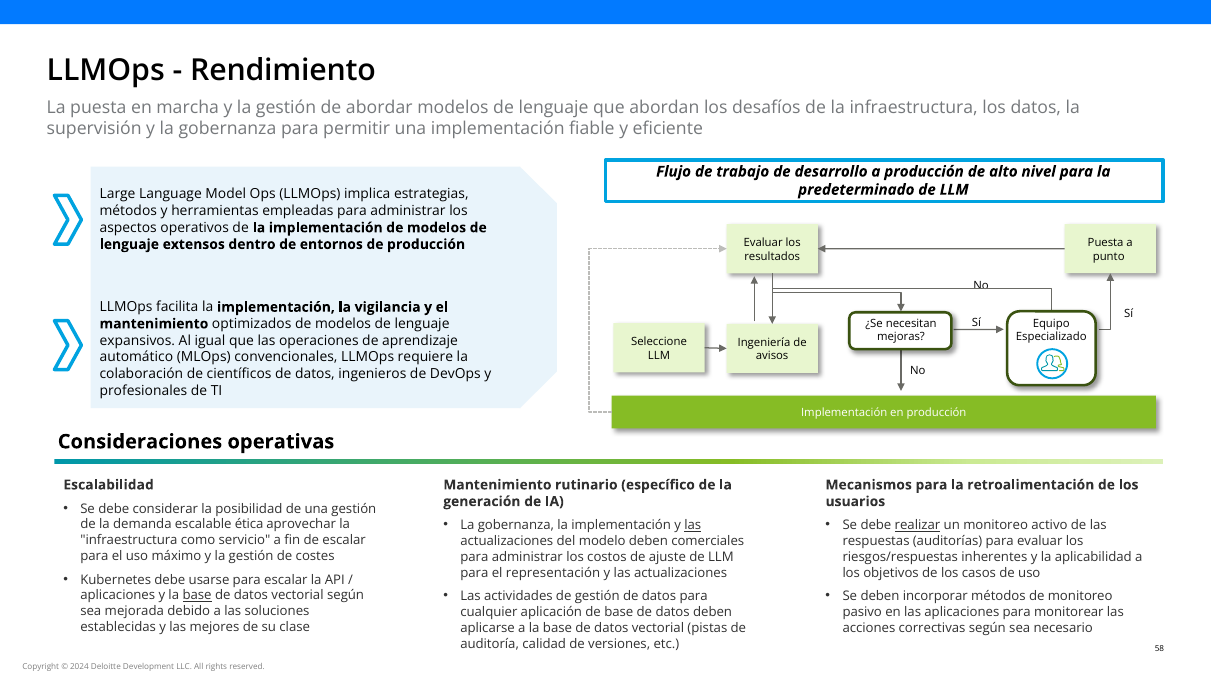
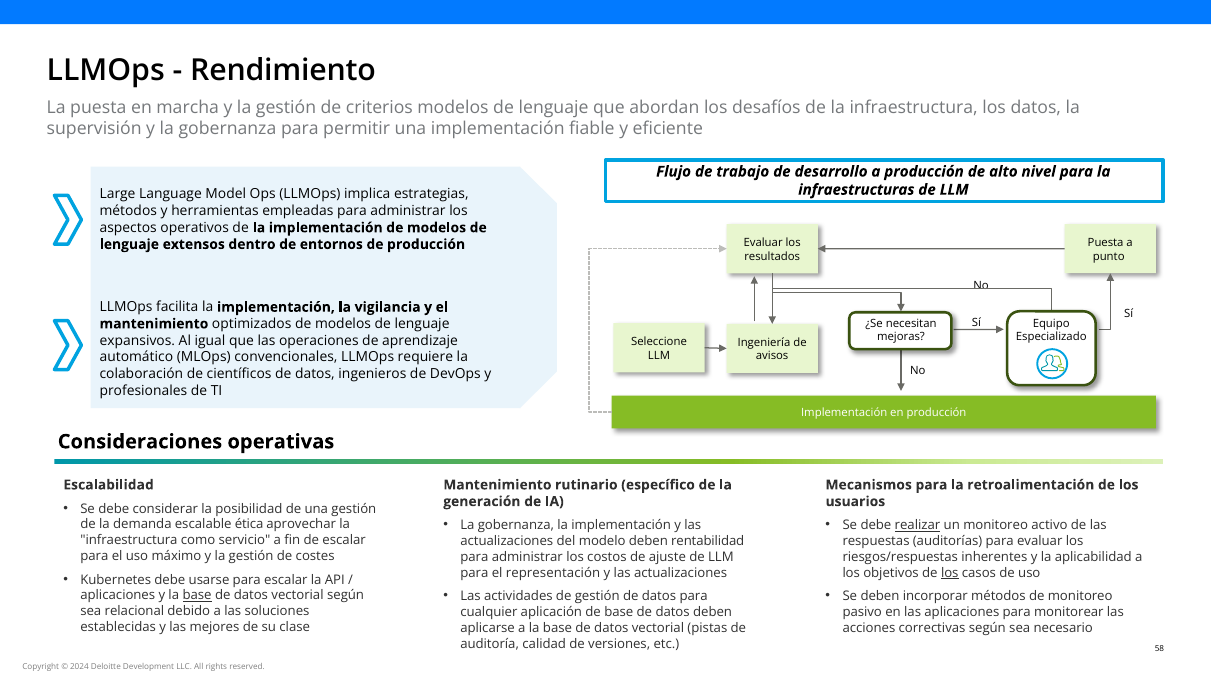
abordar: abordar -> criterios (379, 108)
predeterminado: predeterminado -> infraestructuras (856, 190)
las underline: present -> none (693, 525)
comerciales: comerciales -> rentabilidad (708, 541)
los underline: none -> present (950, 573)
mejorada: mejorada -> relacional (134, 612)
